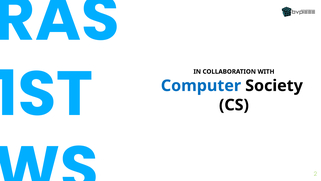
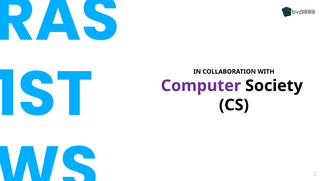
Computer colour: blue -> purple (201, 86)
